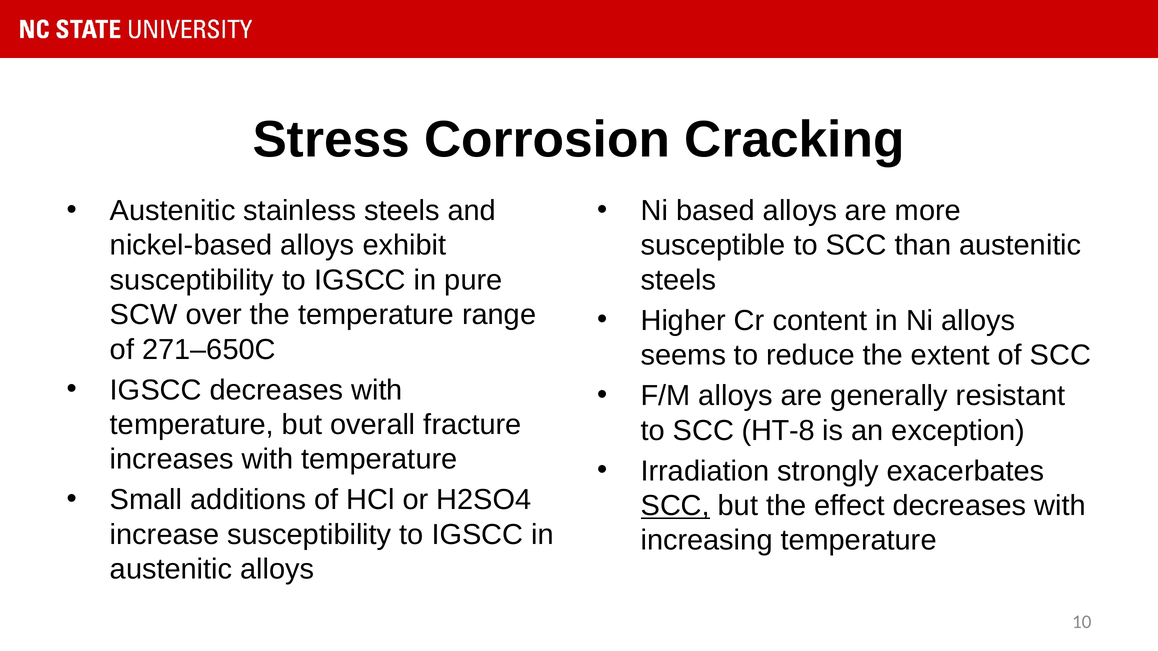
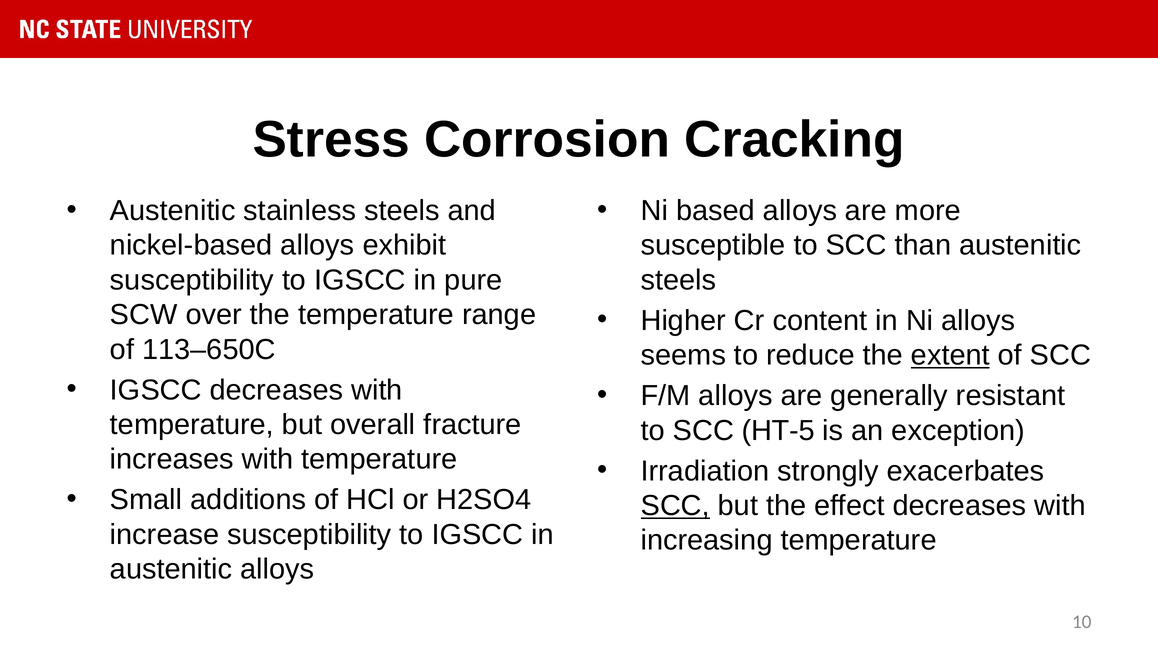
271–650C: 271–650C -> 113–650C (209, 350)
extent underline: none -> present (950, 355)
HT-8: HT-8 -> HT-5 (778, 431)
